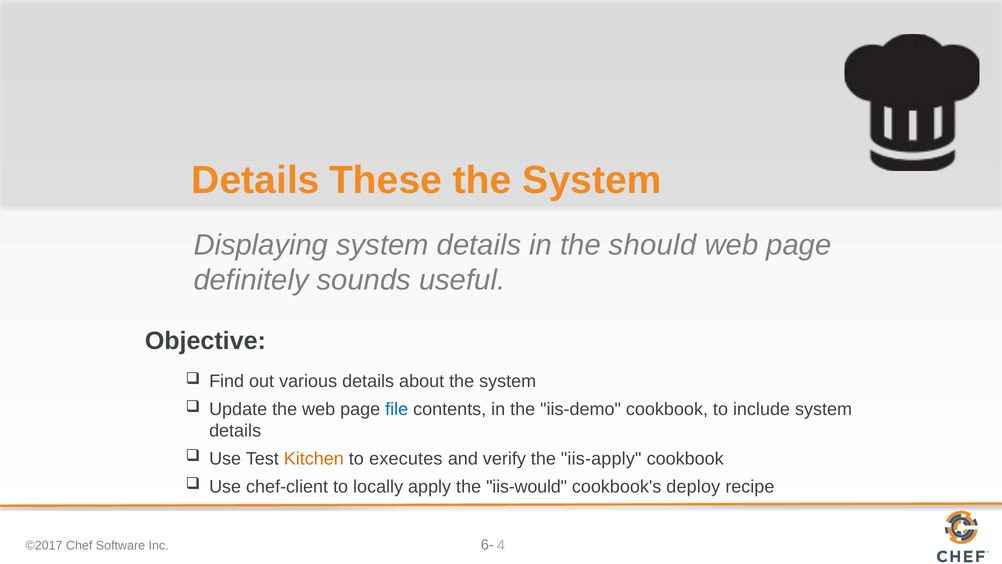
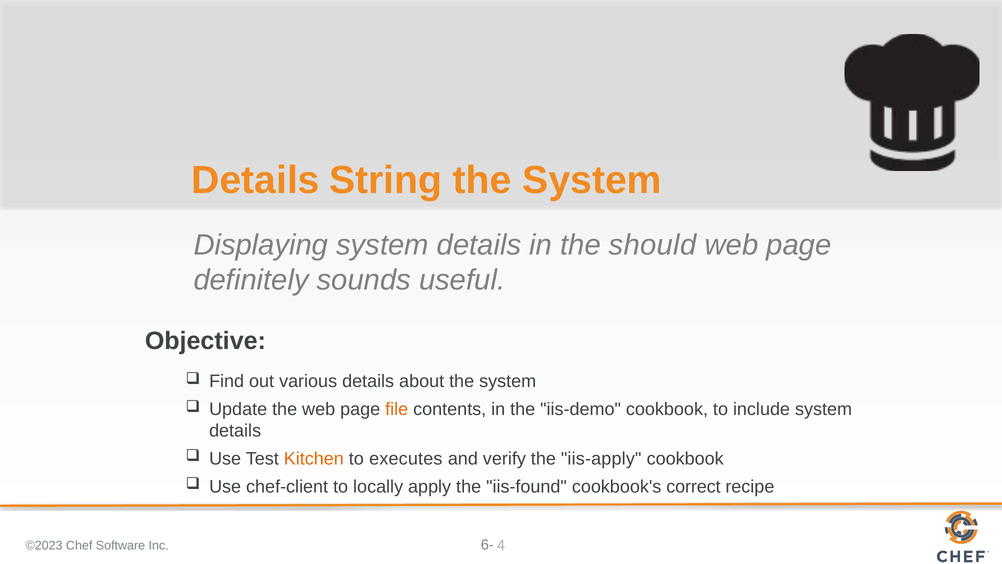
These: These -> String (386, 180)
file colour: blue -> orange (397, 409)
iis-would: iis-would -> iis-found (527, 486)
deploy: deploy -> correct (693, 486)
©2017: ©2017 -> ©2023 (44, 545)
